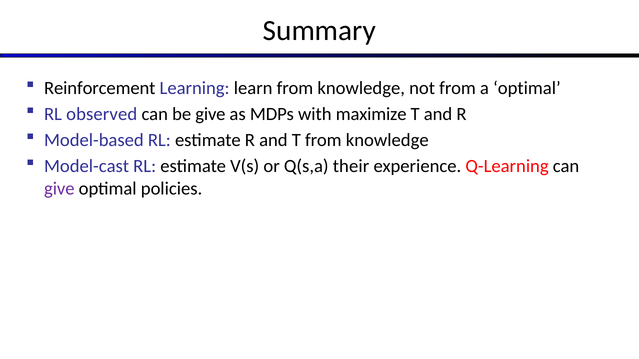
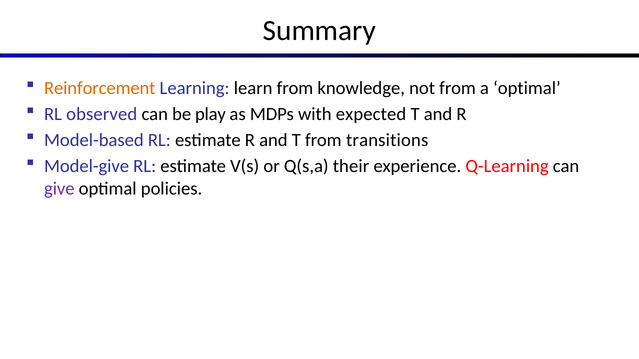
Reinforcement colour: black -> orange (100, 88)
be give: give -> play (210, 114)
maximize: maximize -> expected (371, 114)
T from knowledge: knowledge -> transitions (387, 140)
Model-cast: Model-cast -> Model-give (87, 166)
